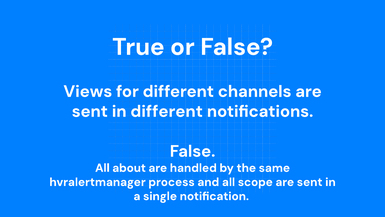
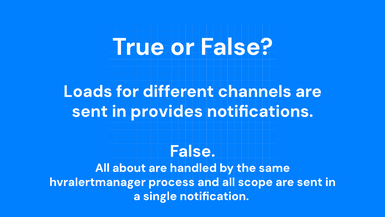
Views: Views -> Loads (88, 91)
in different: different -> provides (167, 111)
